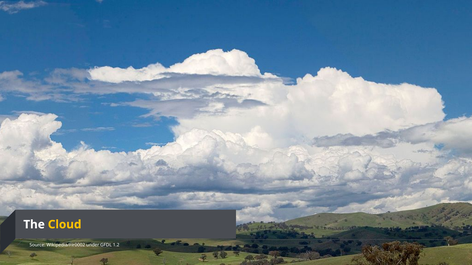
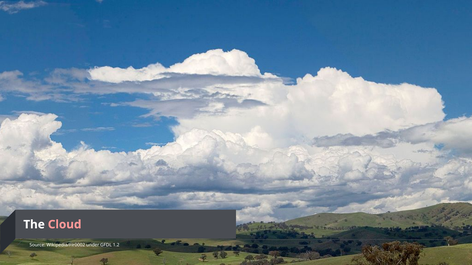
Cloud colour: yellow -> pink (65, 225)
